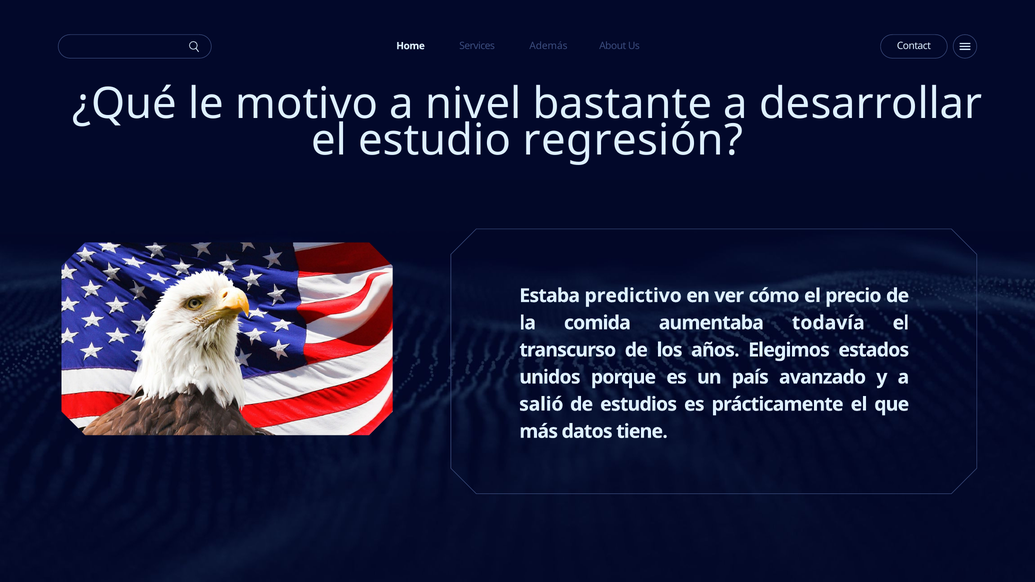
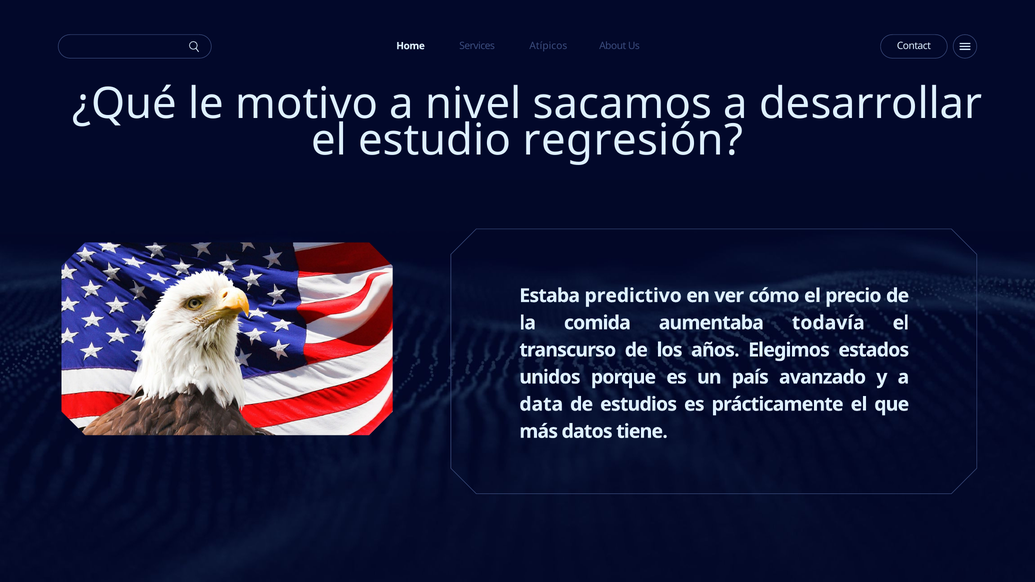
Además: Además -> Atípicos (548, 46)
bastante: bastante -> sacamos (622, 104)
salió: salió -> data (541, 404)
